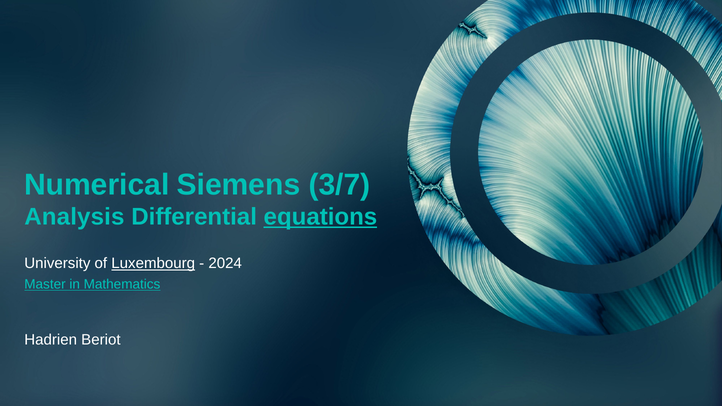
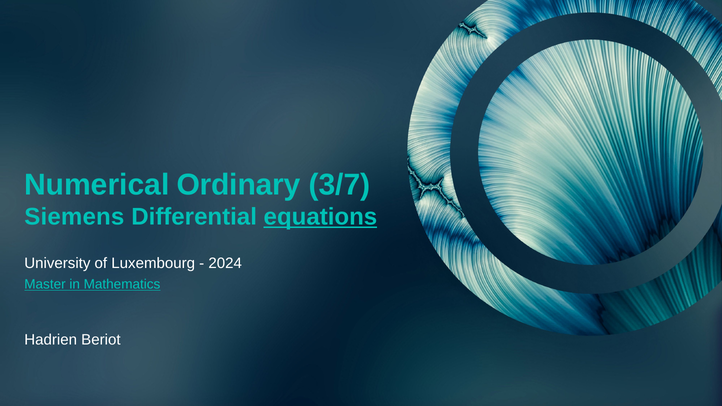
Siemens: Siemens -> Ordinary (239, 185)
Analysis: Analysis -> Siemens (74, 217)
Luxembourg underline: present -> none (153, 263)
